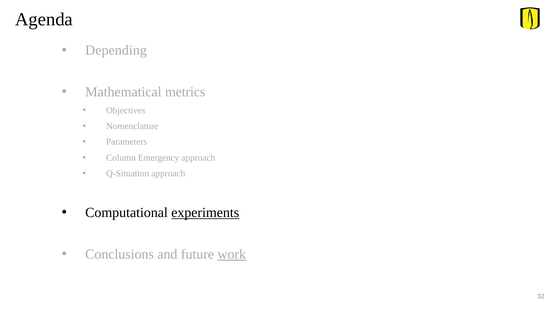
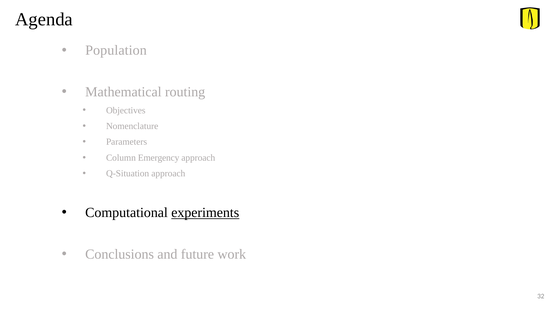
Depending: Depending -> Population (116, 50)
metrics: metrics -> routing (185, 92)
work underline: present -> none (232, 254)
